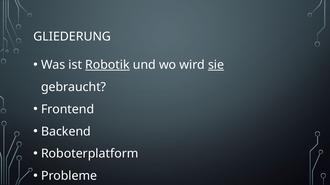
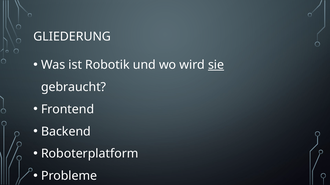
Robotik underline: present -> none (107, 65)
